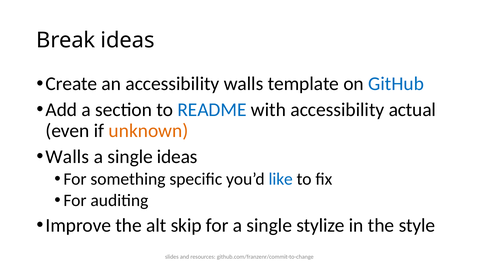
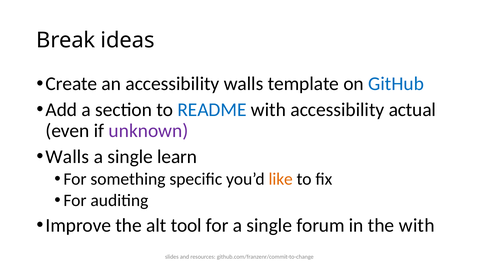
unknown colour: orange -> purple (148, 131)
single ideas: ideas -> learn (177, 157)
like colour: blue -> orange (281, 179)
skip: skip -> tool (186, 226)
stylize: stylize -> forum (321, 226)
the style: style -> with (417, 226)
